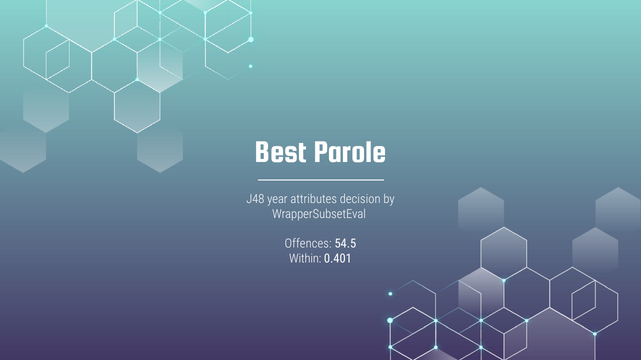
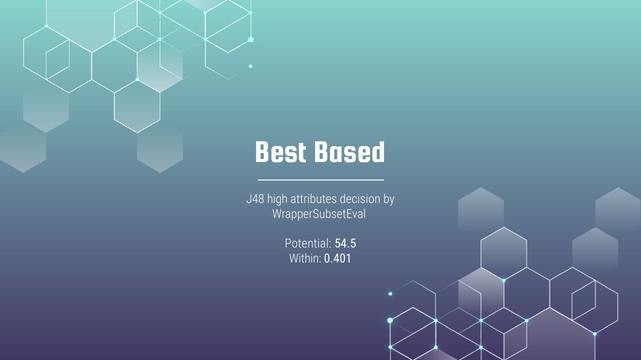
Parole: Parole -> Based (350, 152)
year: year -> high (277, 199)
Offences: Offences -> Potential (308, 244)
